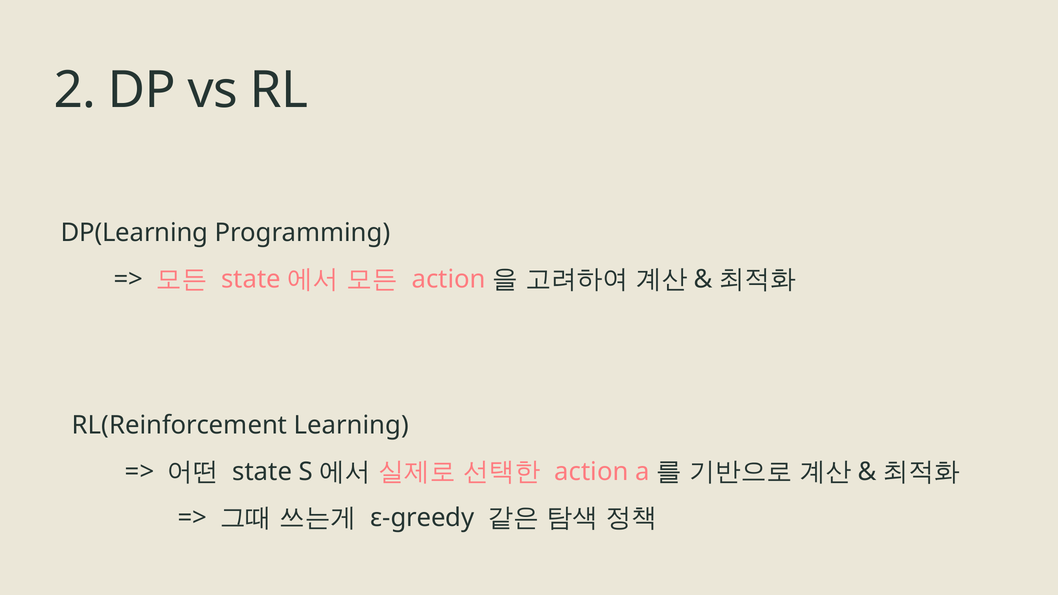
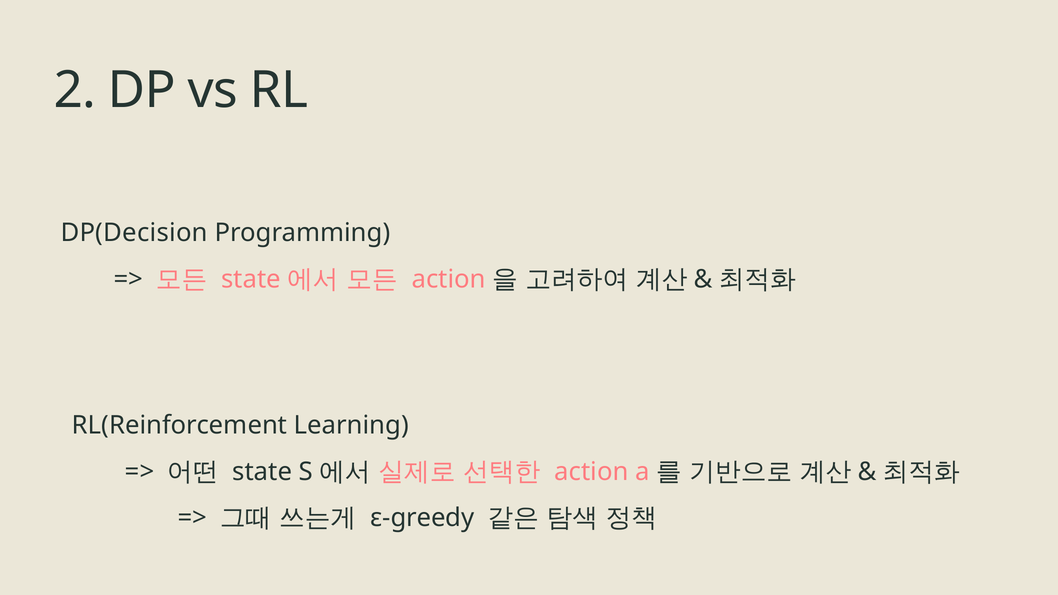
DP(Learning: DP(Learning -> DP(Decision (134, 233)
